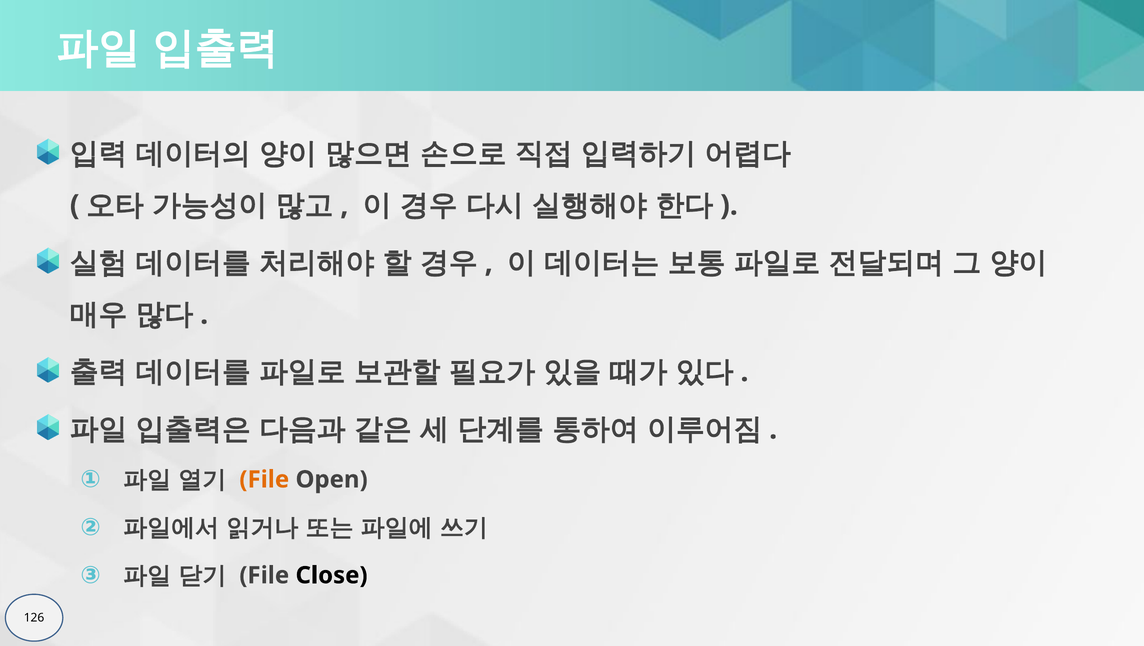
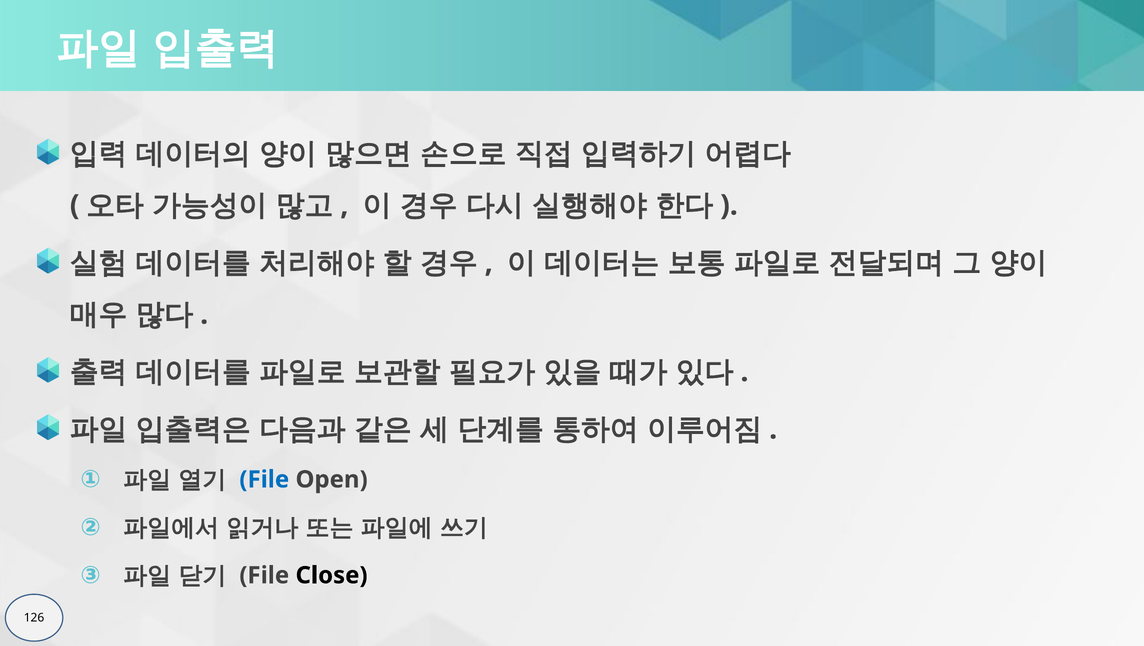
File colour: orange -> blue (264, 480)
